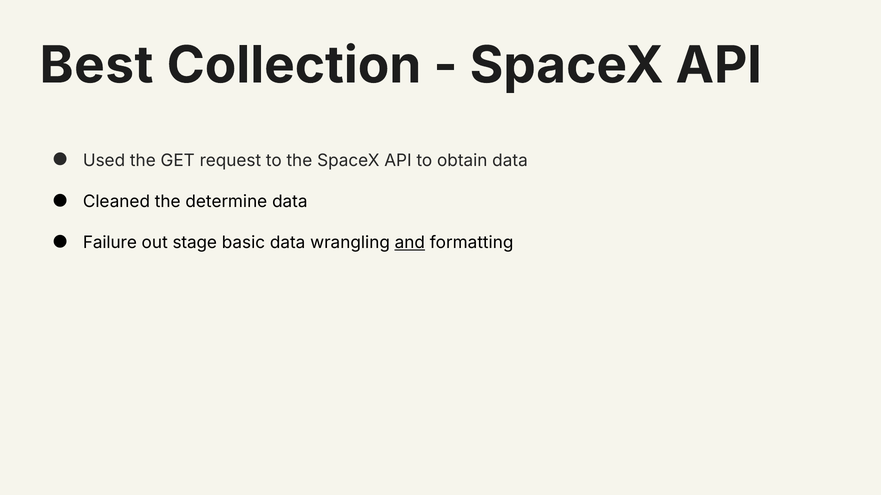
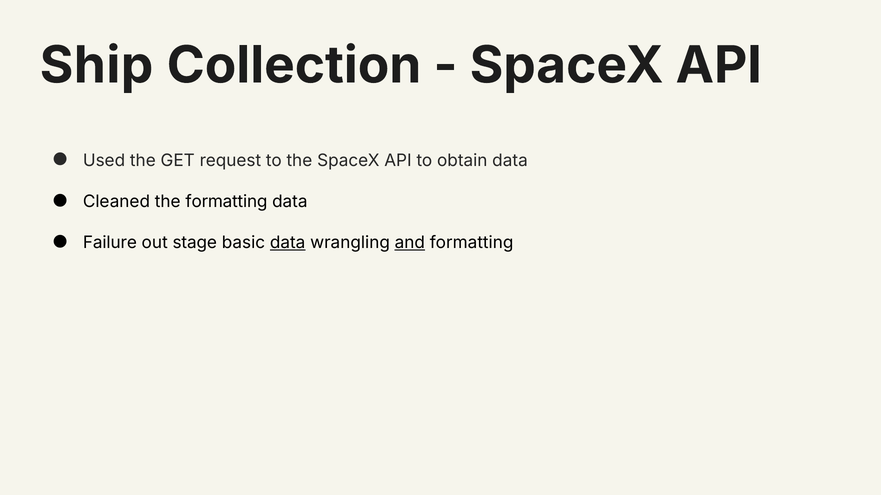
Best: Best -> Ship (96, 66)
the determine: determine -> formatting (226, 202)
data underline: none -> present (288, 243)
